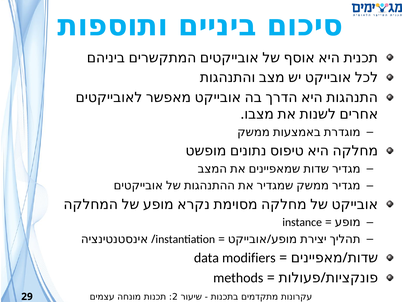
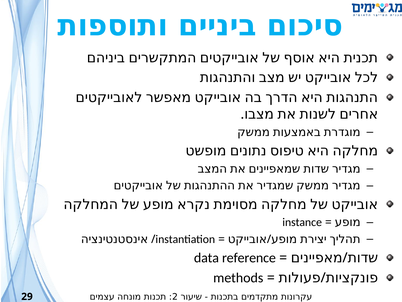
modifiers: modifiers -> reference (249, 258)
